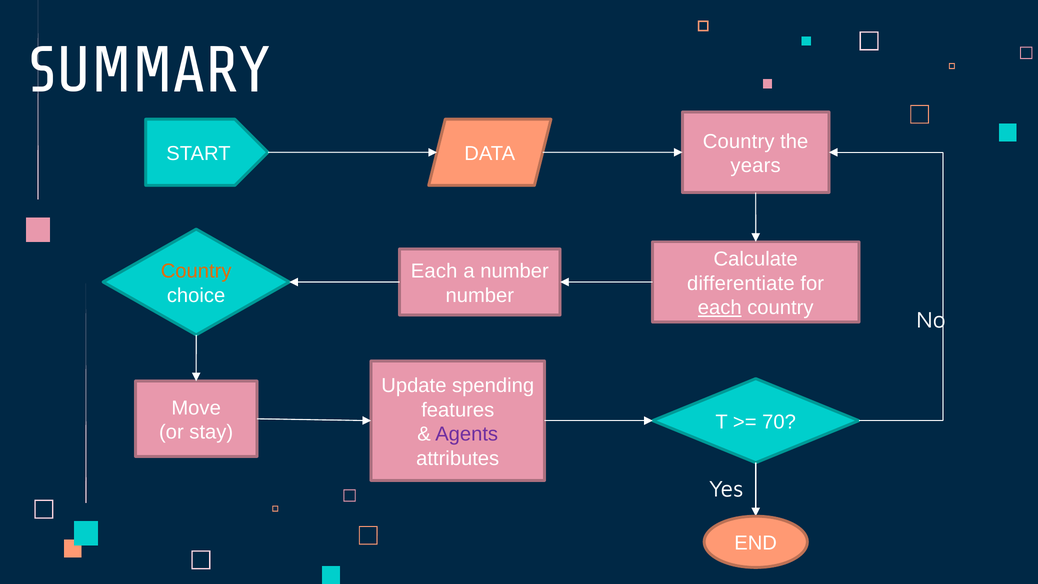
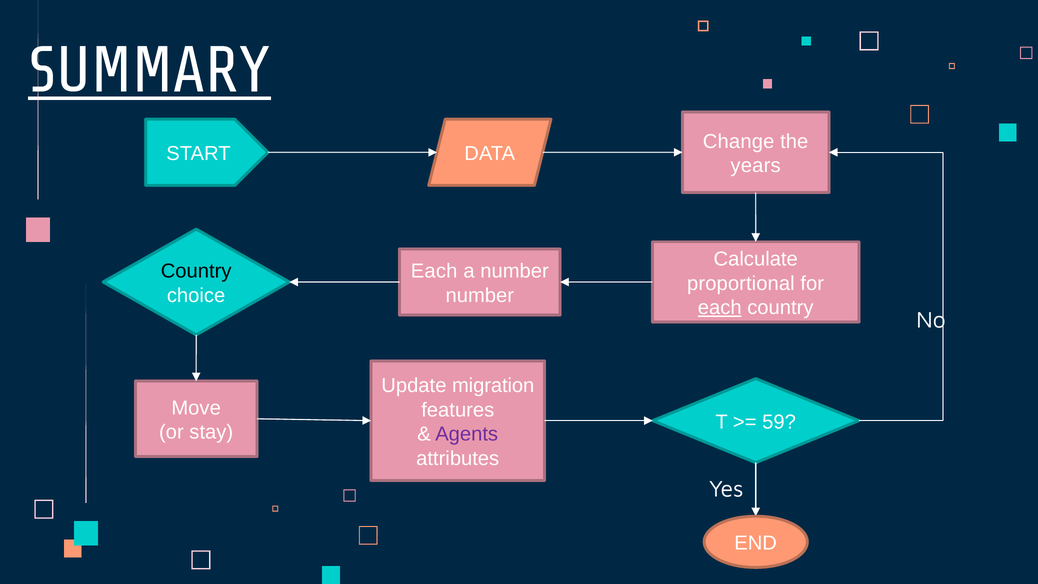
SUMMARY underline: none -> present (149, 70)
Country: Country -> Change (739, 142)
Country colour: orange -> black (196, 271)
differentiate: differentiate -> proportional (741, 283)
spending: spending -> migration (493, 386)
70: 70 -> 59 (779, 422)
